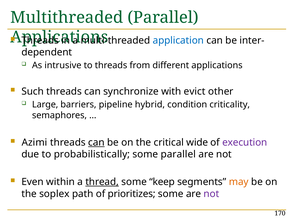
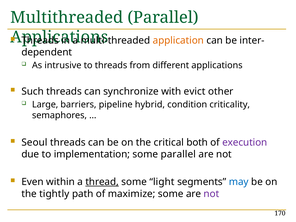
application colour: blue -> orange (178, 40)
Azimi: Azimi -> Seoul (34, 142)
can underline: present -> none (96, 142)
wide: wide -> both (197, 142)
probabilistically: probabilistically -> implementation (92, 154)
keep: keep -> light (162, 182)
may colour: orange -> blue (239, 182)
soplex: soplex -> tightly (54, 194)
prioritizes: prioritizes -> maximize (132, 194)
